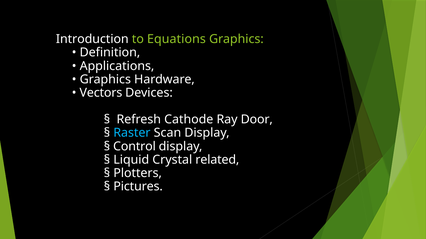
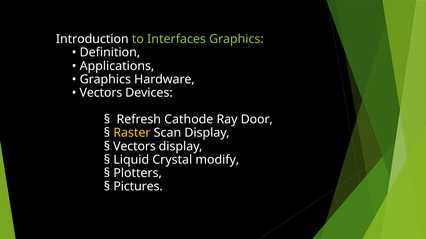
Equations: Equations -> Interfaces (176, 39)
Raster colour: light blue -> yellow (132, 133)
Control: Control -> Vectors (134, 147)
related: related -> modify (217, 160)
